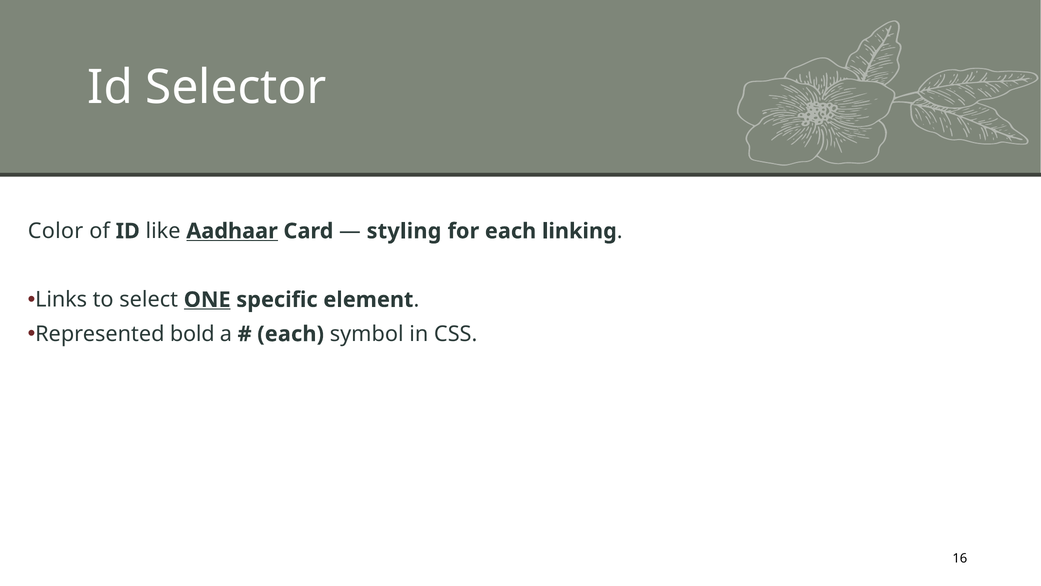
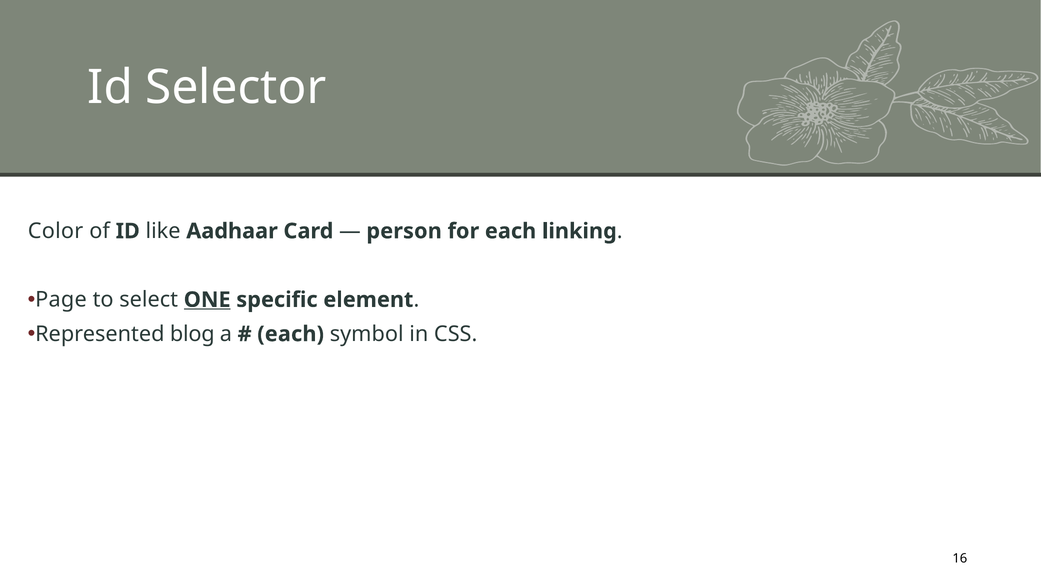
Aadhaar underline: present -> none (232, 231)
styling: styling -> person (404, 231)
Links: Links -> Page (61, 300)
bold: bold -> blog (192, 334)
